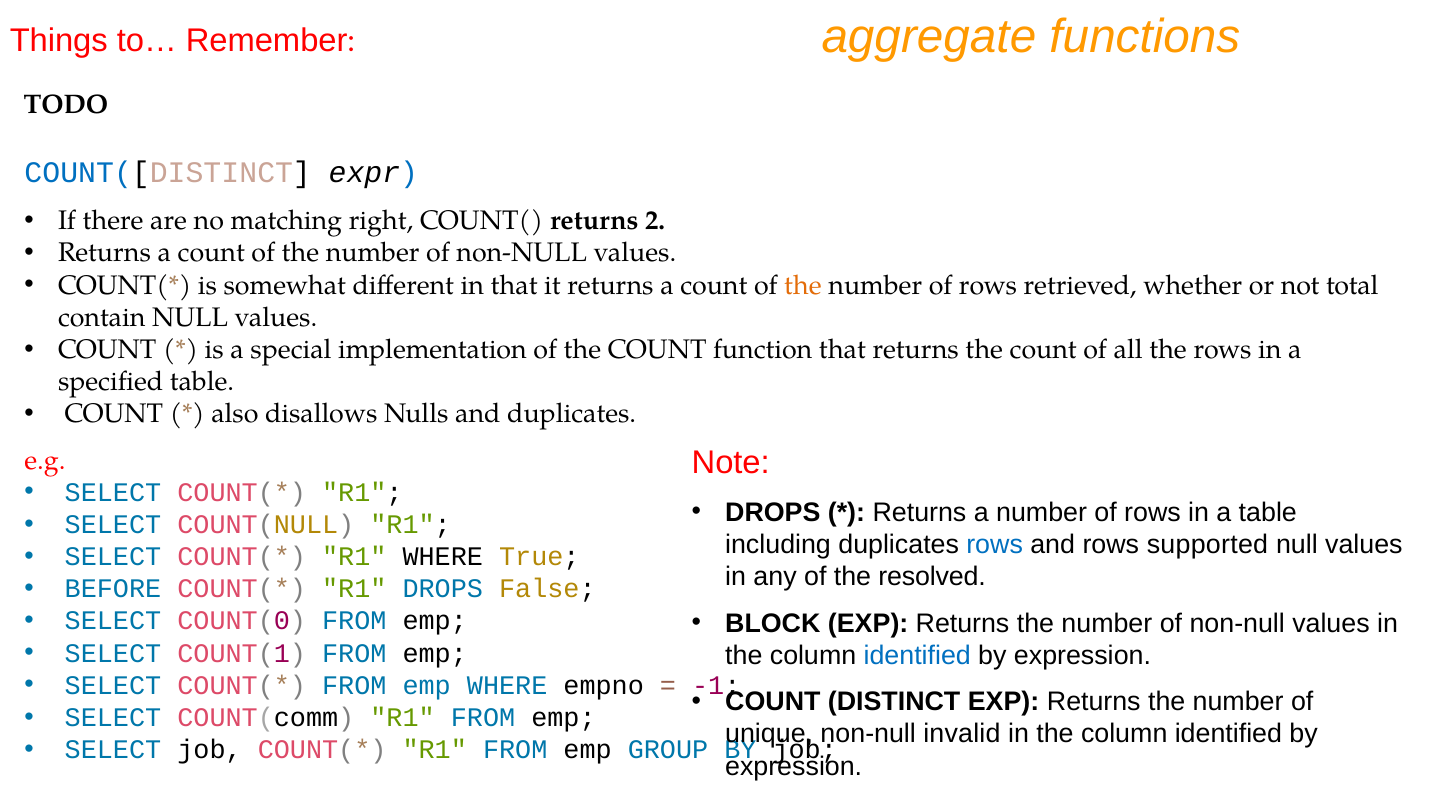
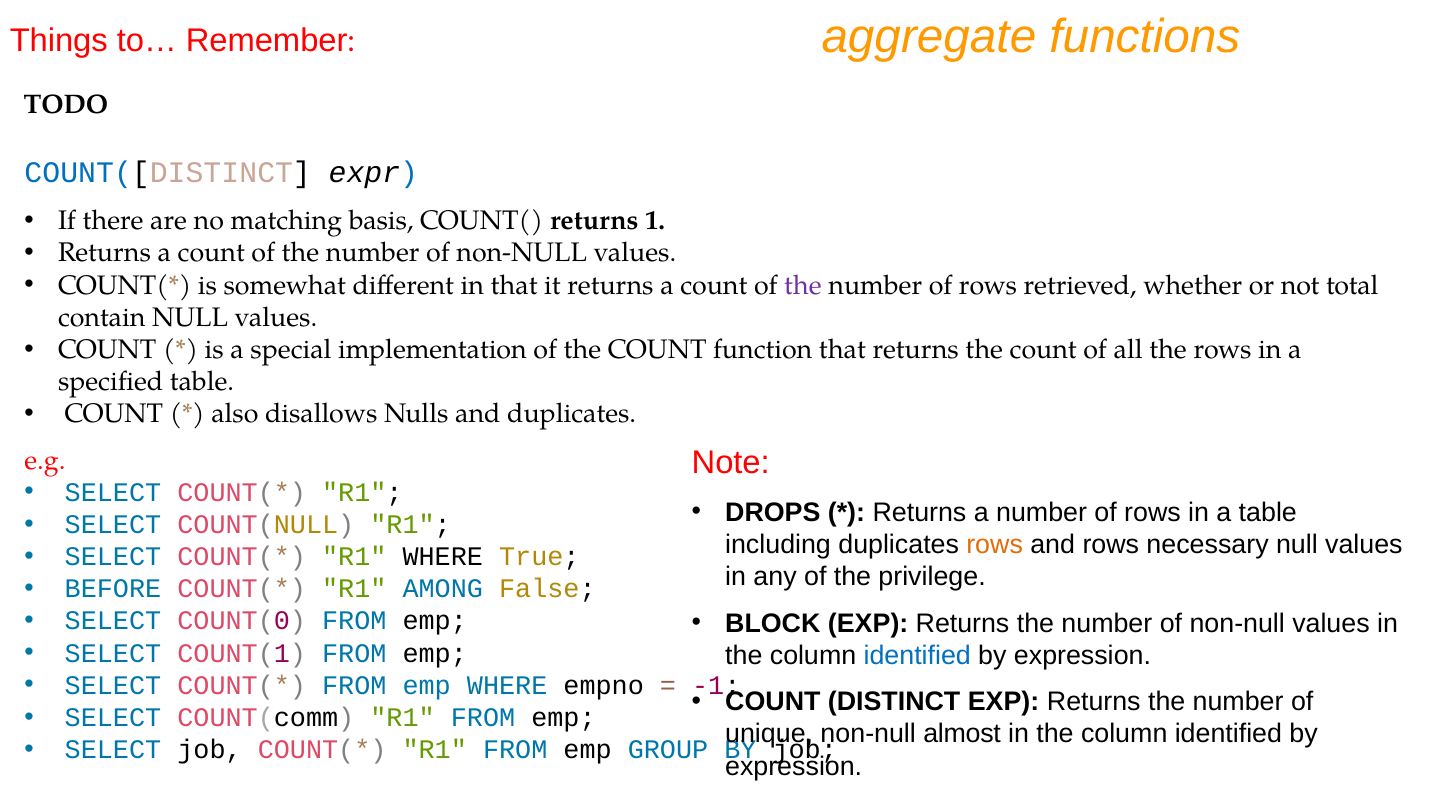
right: right -> basis (381, 221)
2: 2 -> 1 (655, 221)
the colour: orange -> purple (803, 285)
rows colour: blue -> orange (995, 545)
supported: supported -> necessary (1208, 545)
resolved: resolved -> privilege (932, 577)
R1 DROPS: DROPS -> AMONG (443, 589)
invalid: invalid -> almost (962, 734)
